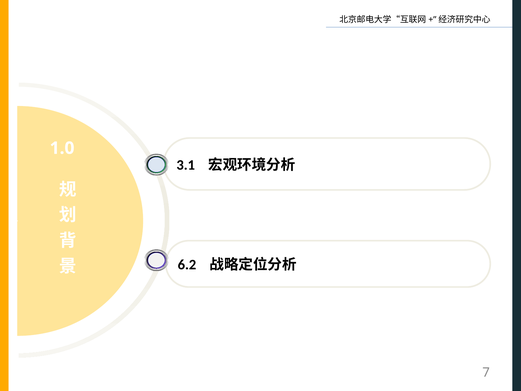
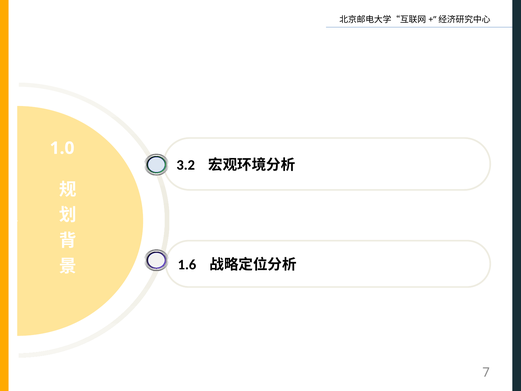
3.1: 3.1 -> 3.2 (186, 165)
6.2: 6.2 -> 1.6 (187, 265)
